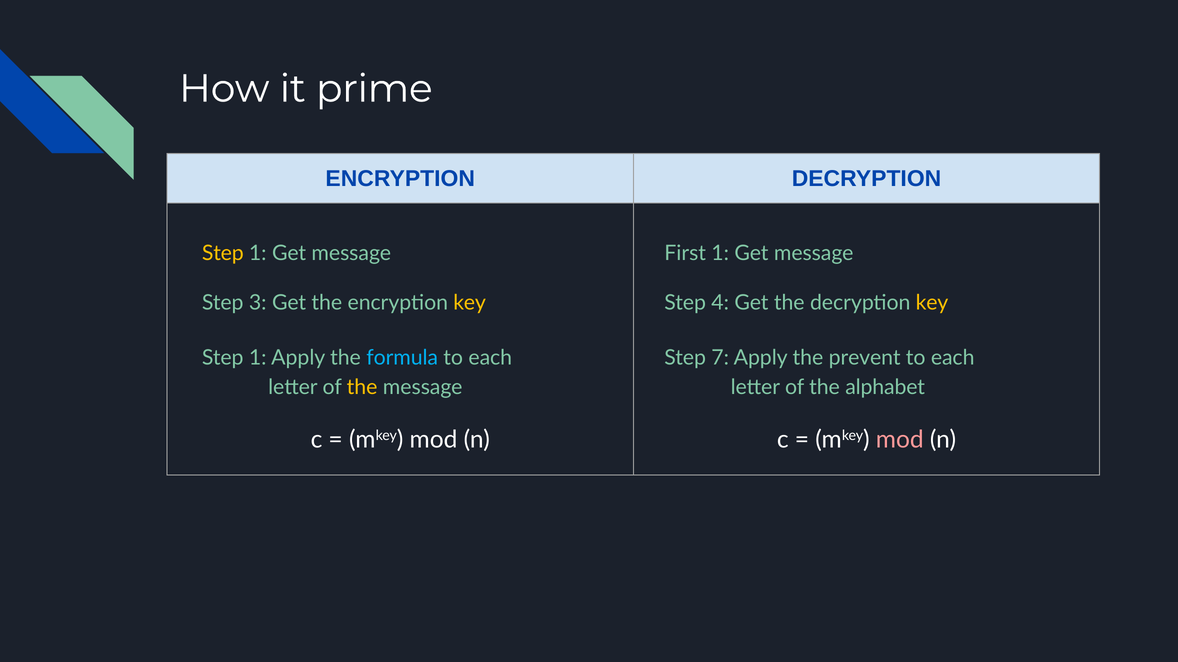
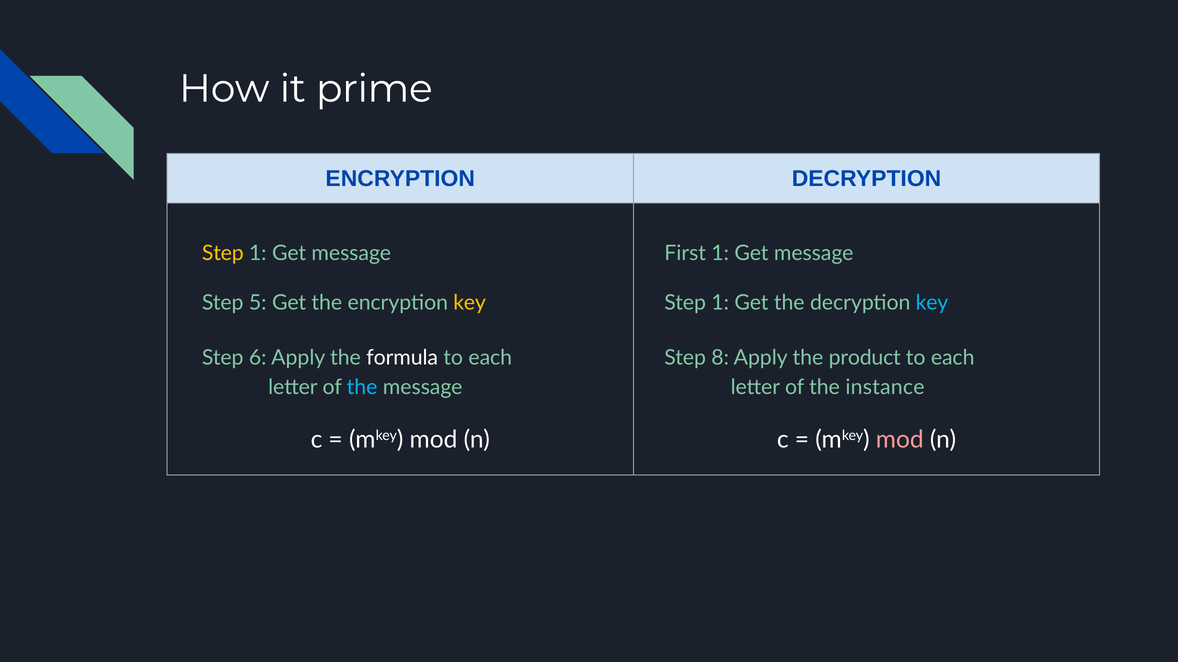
3: 3 -> 5 (258, 303)
4: 4 -> 1 (720, 303)
key colour: yellow -> light blue (932, 303)
1: 1 -> 6 (258, 358)
formula colour: light blue -> white (402, 358)
7: 7 -> 8 (720, 358)
prevent: prevent -> product (865, 358)
the colour: yellow -> light blue (362, 387)
alphabet: alphabet -> instance (885, 387)
